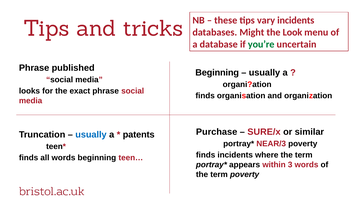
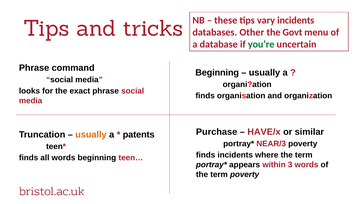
Might: Might -> Other (252, 32)
Look: Look -> Govt (292, 32)
published: published -> command (73, 68)
SURE/x: SURE/x -> HAVE/x (264, 132)
usually colour: blue -> orange (91, 135)
